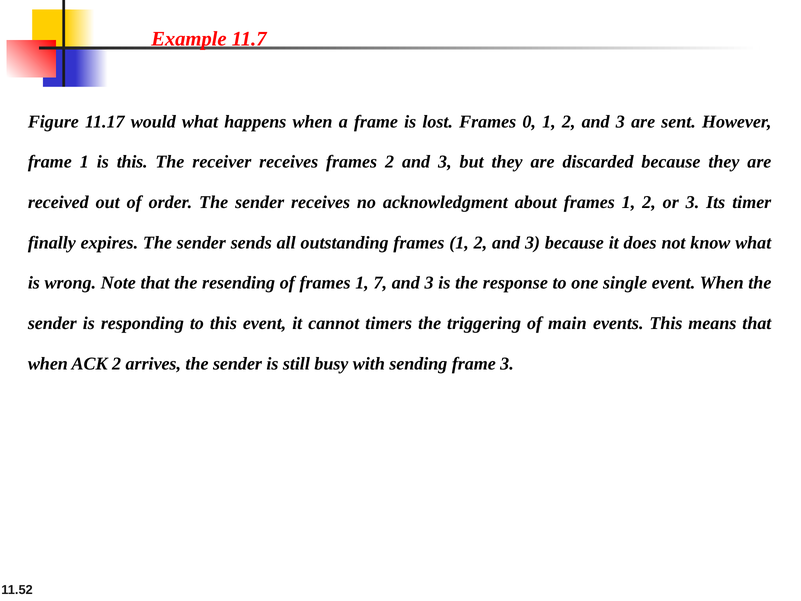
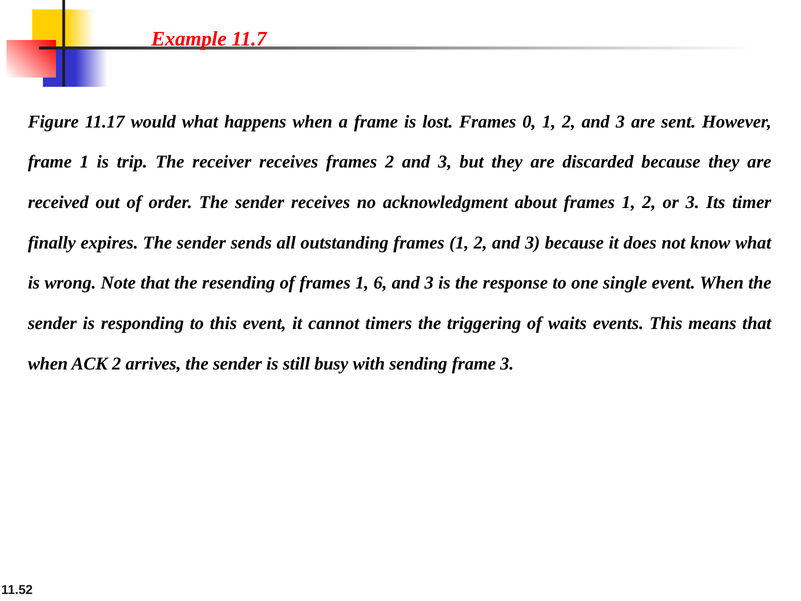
is this: this -> trip (132, 162)
7: 7 -> 6 (380, 283)
main: main -> waits (567, 323)
